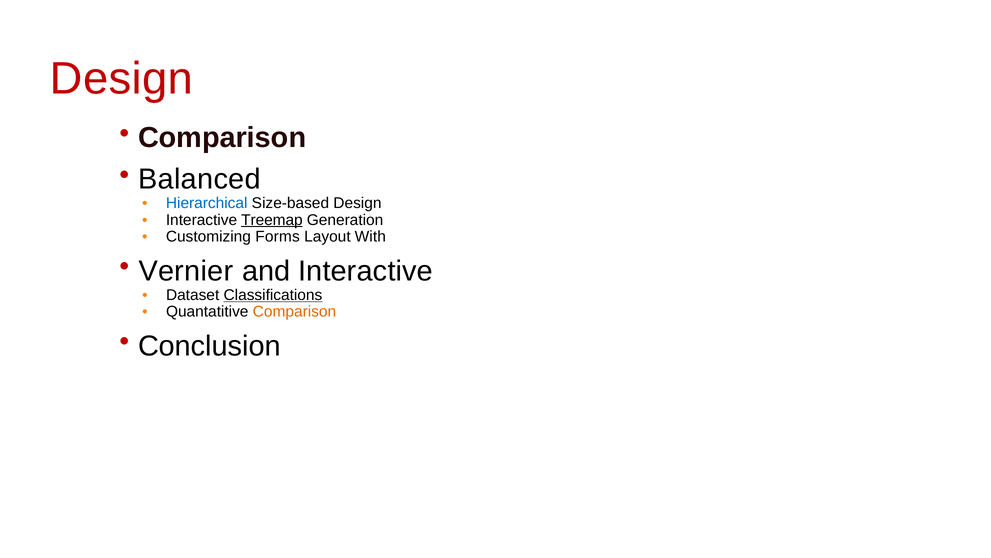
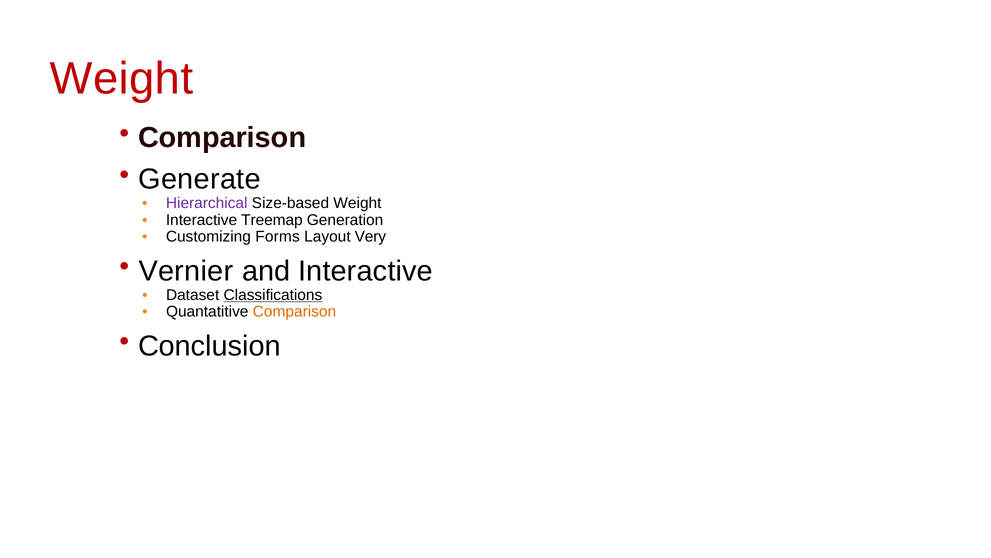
Design: Design -> Weight (122, 79)
Balanced: Balanced -> Generate (200, 179)
Hierarchical colour: blue -> purple (207, 203)
Size-based Design: Design -> Weight (357, 203)
Treemap underline: present -> none (272, 220)
With: With -> Very (370, 237)
